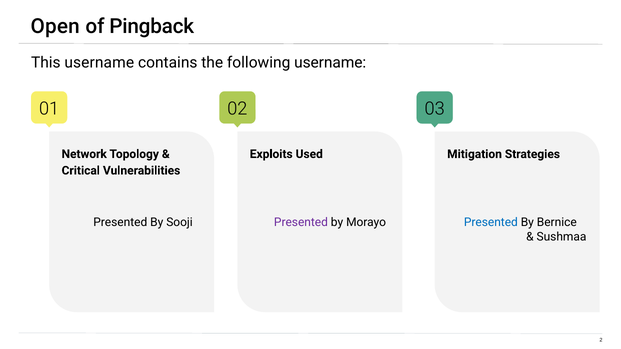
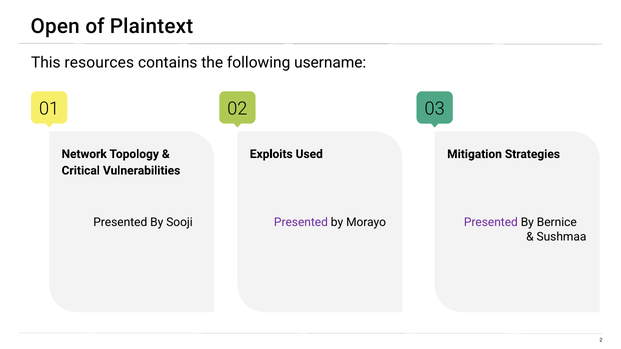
Pingback: Pingback -> Plaintext (152, 26)
This username: username -> resources (99, 63)
Presented colour: blue -> purple (491, 223)
